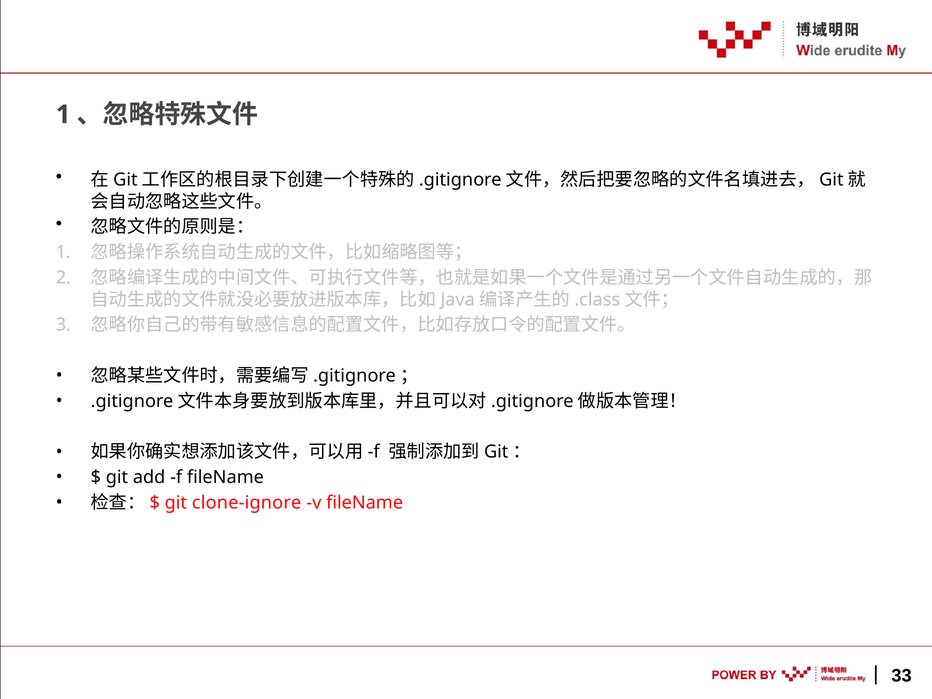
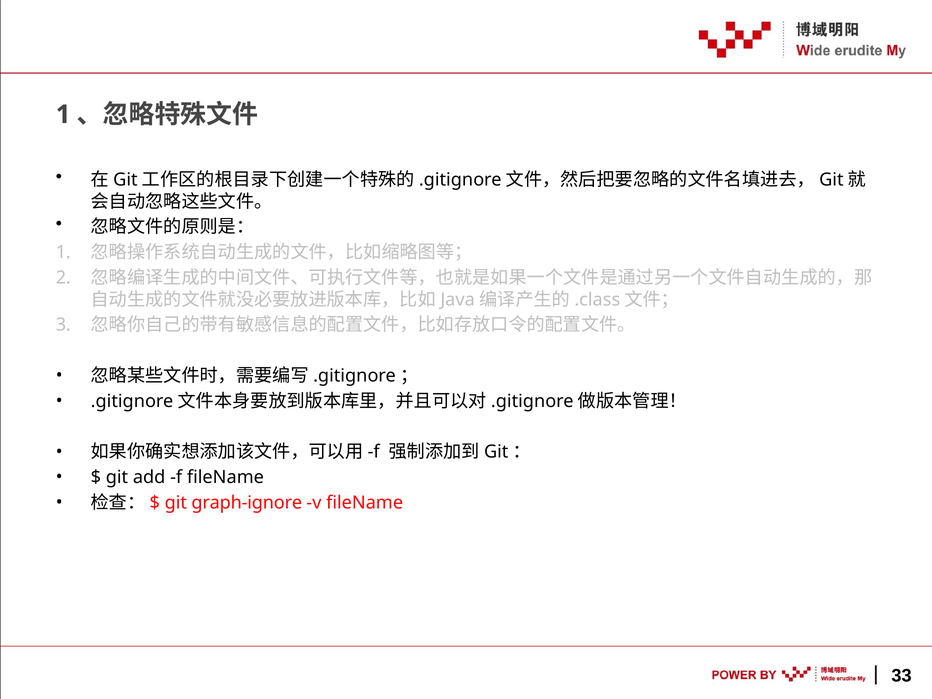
clone-ignore: clone-ignore -> graph-ignore (247, 503)
